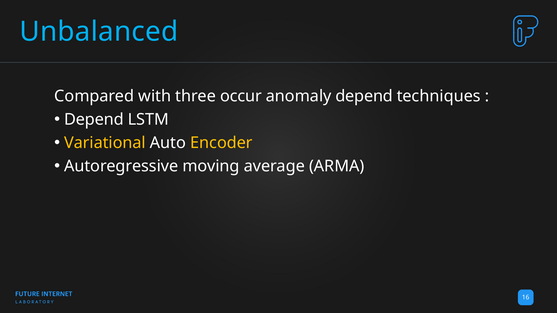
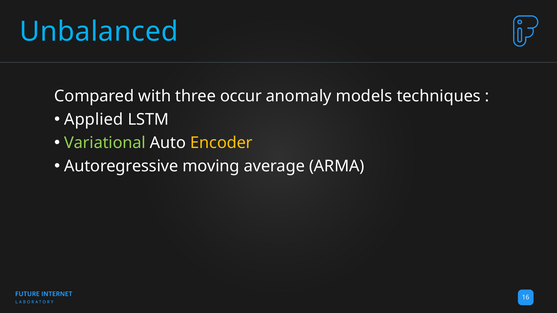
anomaly depend: depend -> models (364, 96)
Depend: Depend -> Applied (94, 120)
Variational colour: yellow -> light green (105, 143)
